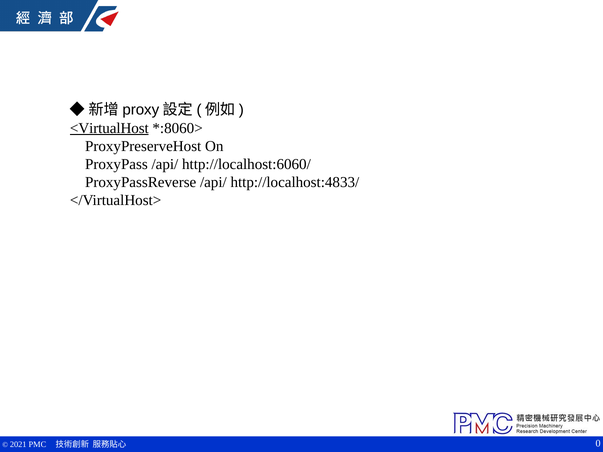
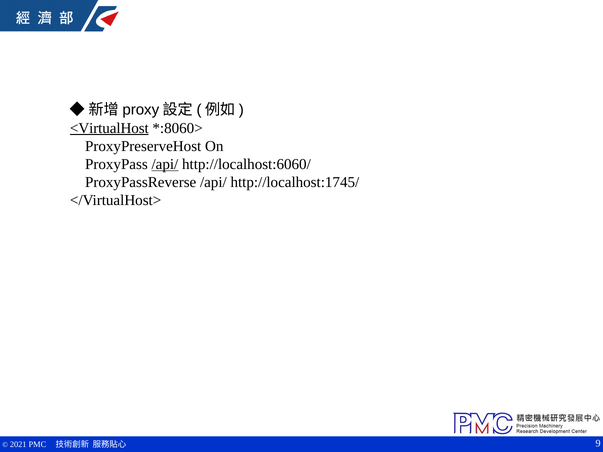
/api/ underline: none -> present (165, 164)
http://localhost:4833/: http://localhost:4833/ -> http://localhost:1745/ (295, 182)
0: 0 -> 9 (598, 444)
